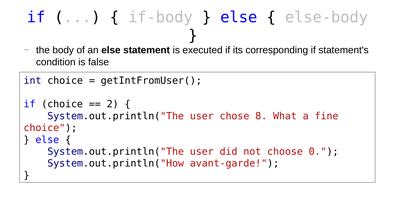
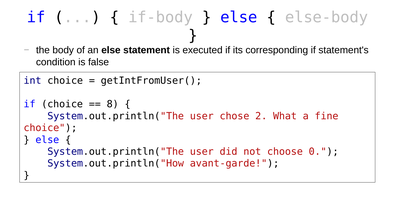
2: 2 -> 8 (113, 104)
8: 8 -> 2 (261, 116)
